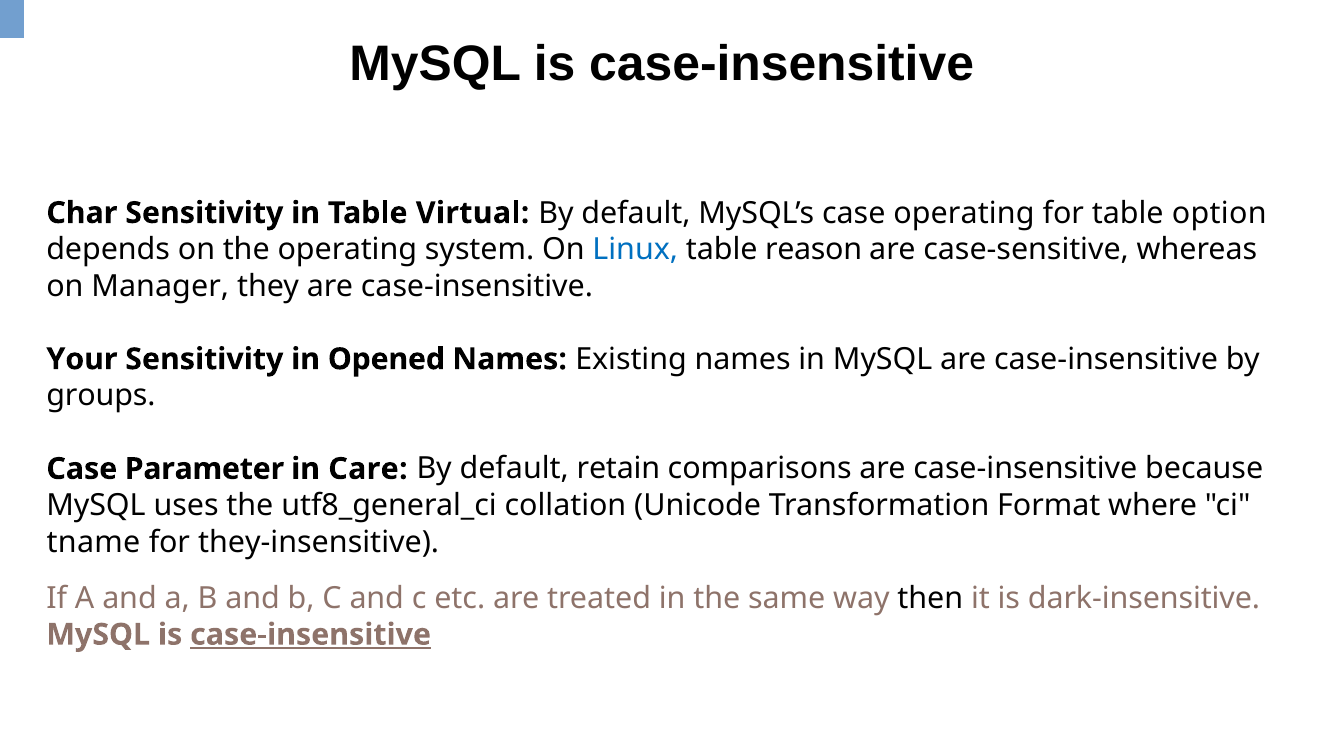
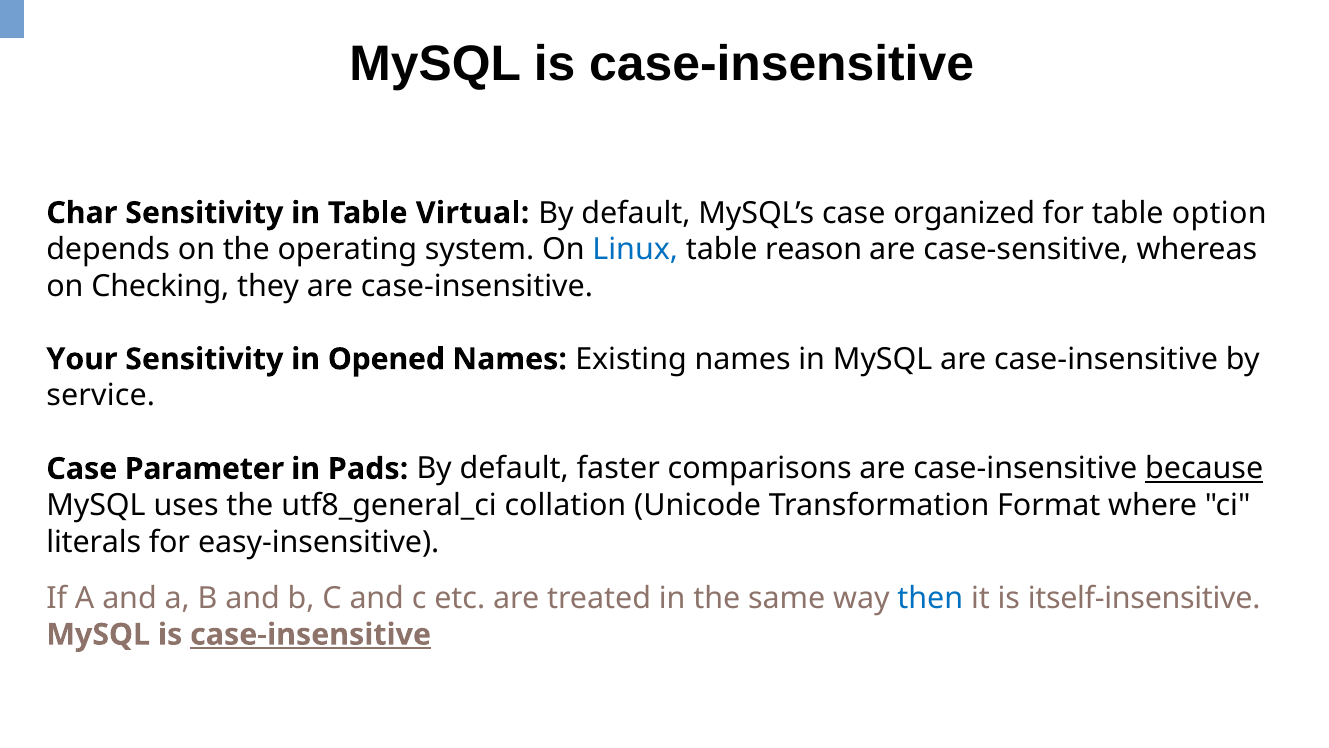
case operating: operating -> organized (964, 213)
Manager: Manager -> Checking (160, 286)
groups: groups -> service (101, 396)
Care: Care -> Pads (368, 469)
retain: retain -> faster (618, 469)
because underline: none -> present (1204, 469)
tname: tname -> literals (94, 542)
they-insensitive: they-insensitive -> easy-insensitive (319, 542)
then colour: black -> blue (930, 598)
dark-insensitive: dark-insensitive -> itself-insensitive (1144, 598)
